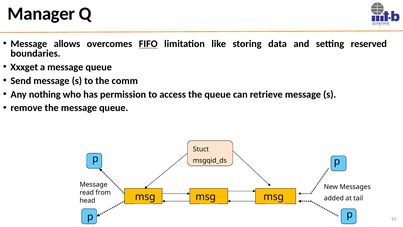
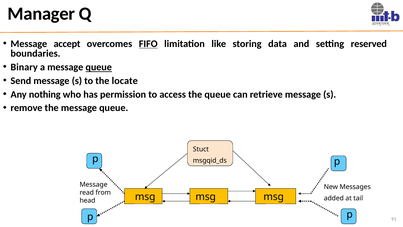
allows: allows -> accept (67, 44)
Xxxget: Xxxget -> Binary (24, 67)
queue underline: none -> present (99, 67)
comm: comm -> locate (125, 81)
